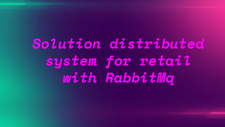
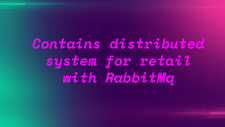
Solution: Solution -> Contains (67, 44)
